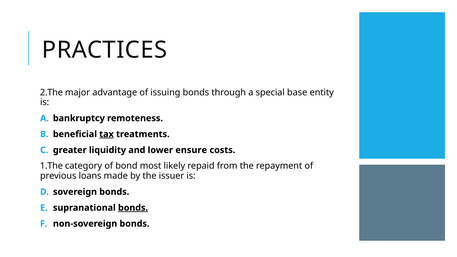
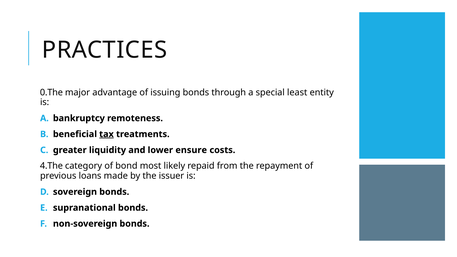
2.The: 2.The -> 0.The (51, 92)
base: base -> least (297, 92)
1.The: 1.The -> 4.The (51, 166)
bonds underline: present -> none (133, 208)
